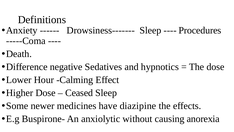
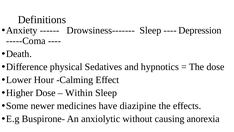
Procedures: Procedures -> Depression (200, 30)
negative: negative -> physical (66, 67)
Ceased: Ceased -> Within (79, 93)
